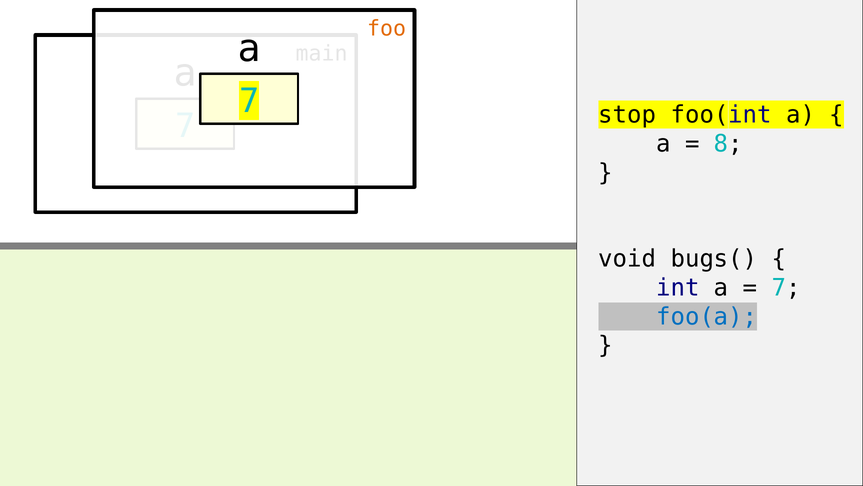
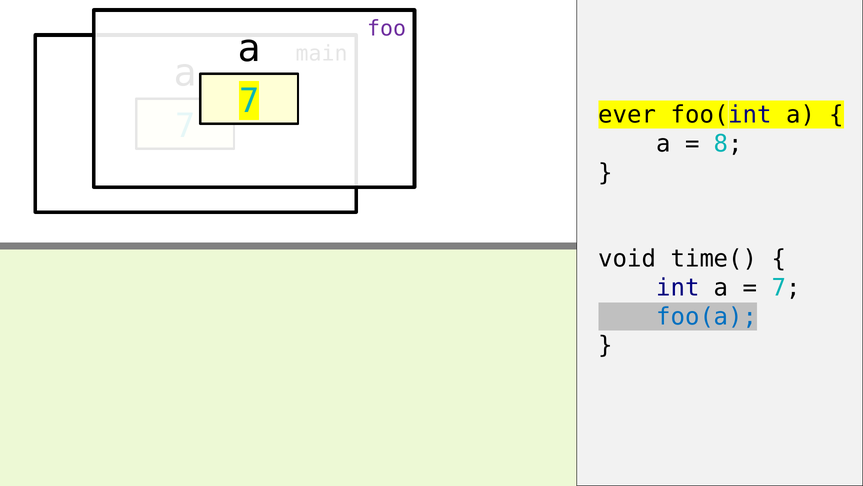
foo colour: orange -> purple (387, 29)
stop: stop -> ever (627, 115)
bugs(: bugs( -> time( (714, 259)
